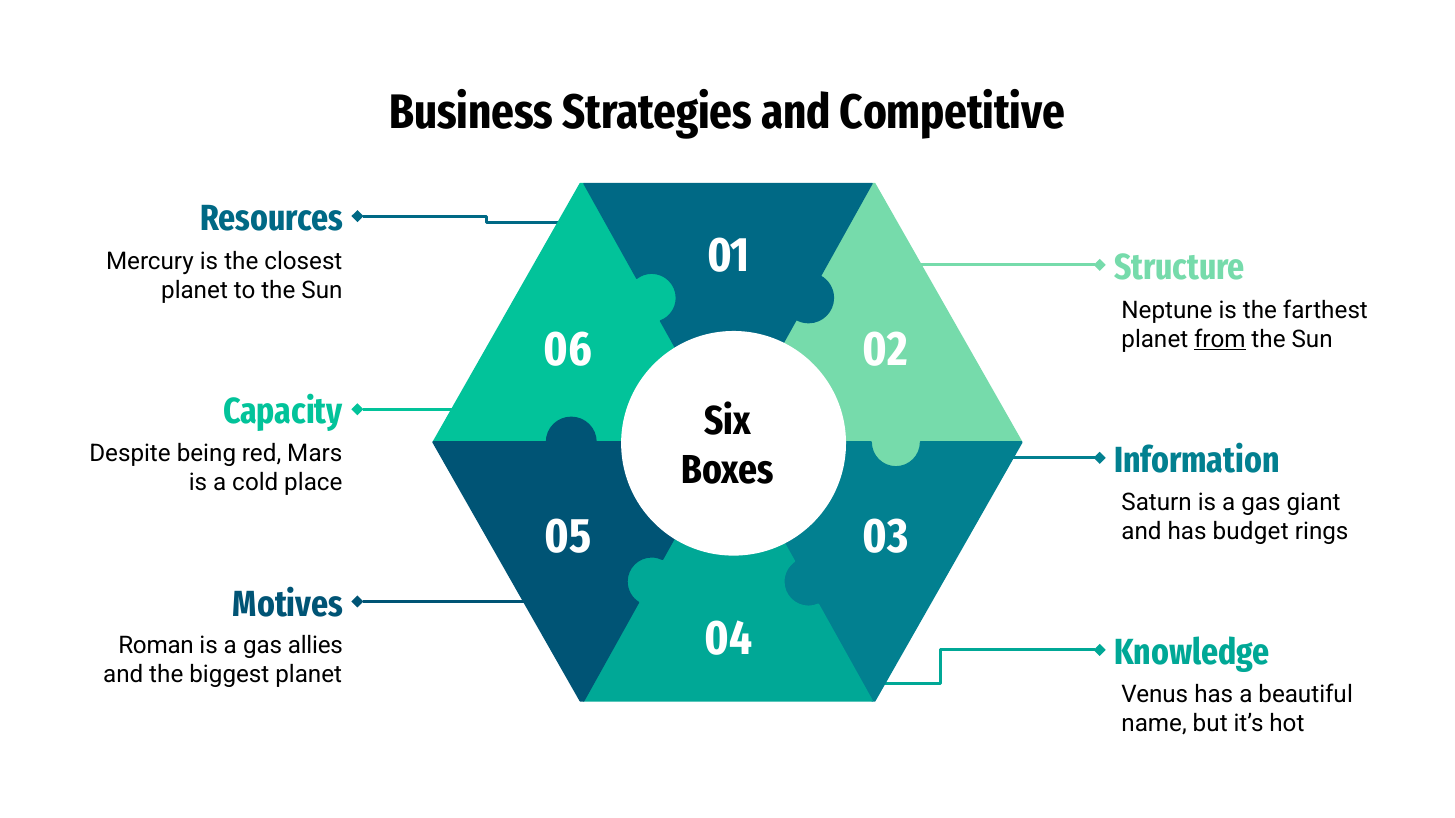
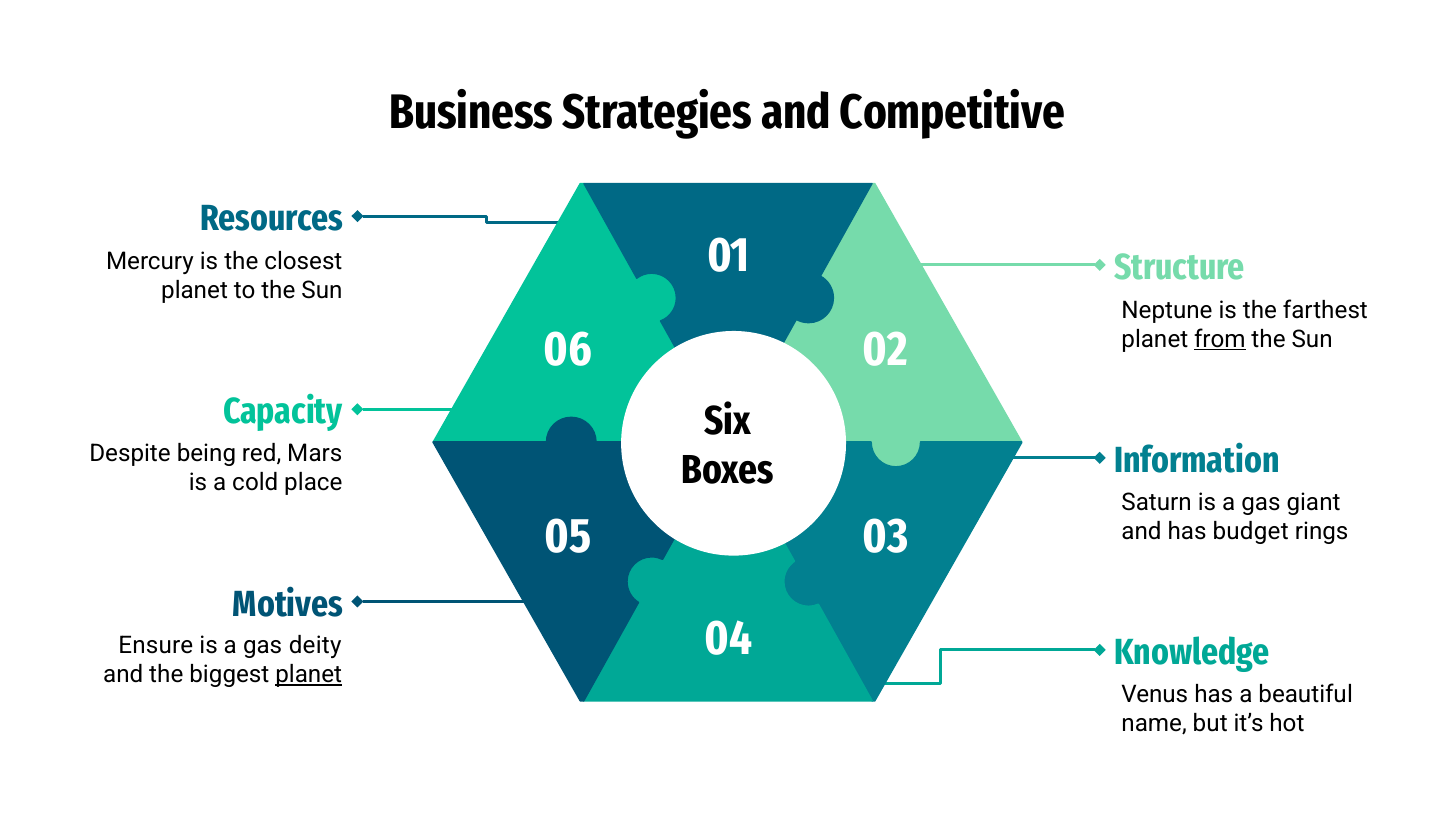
Roman: Roman -> Ensure (156, 646)
allies: allies -> deity (315, 646)
planet underline: none -> present (309, 675)
